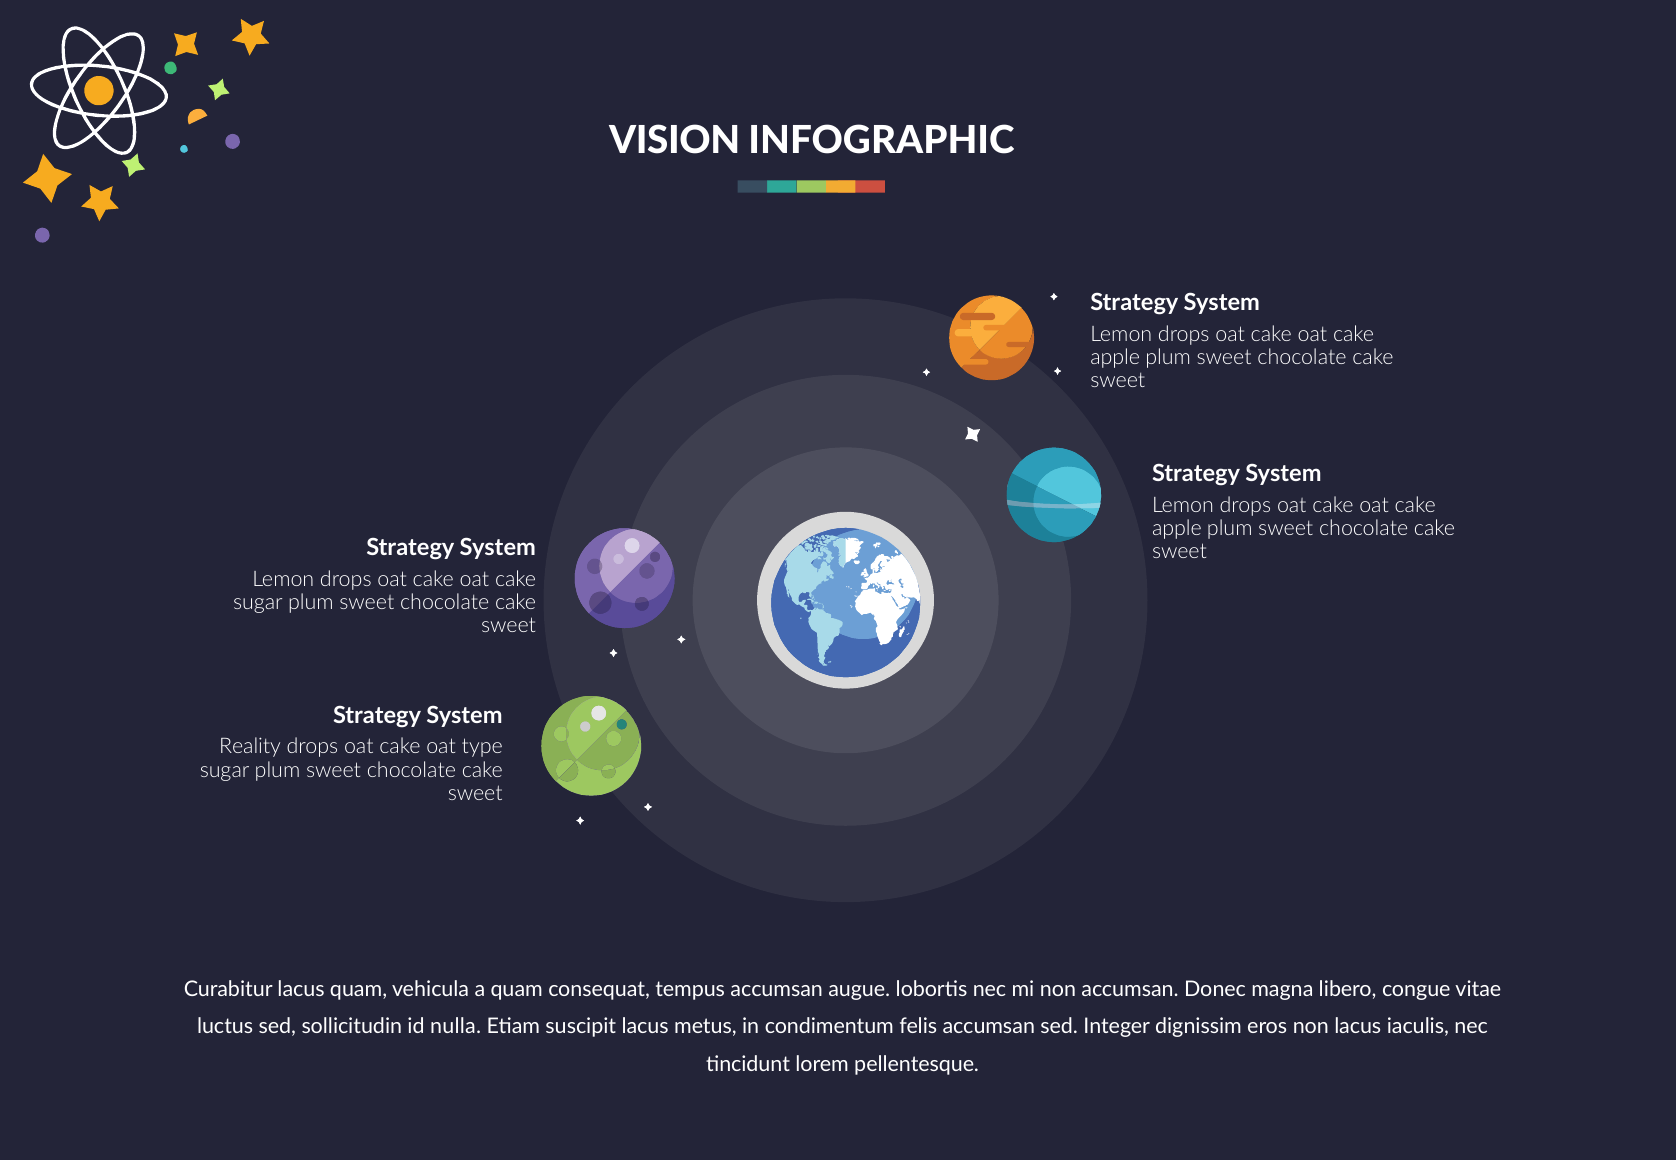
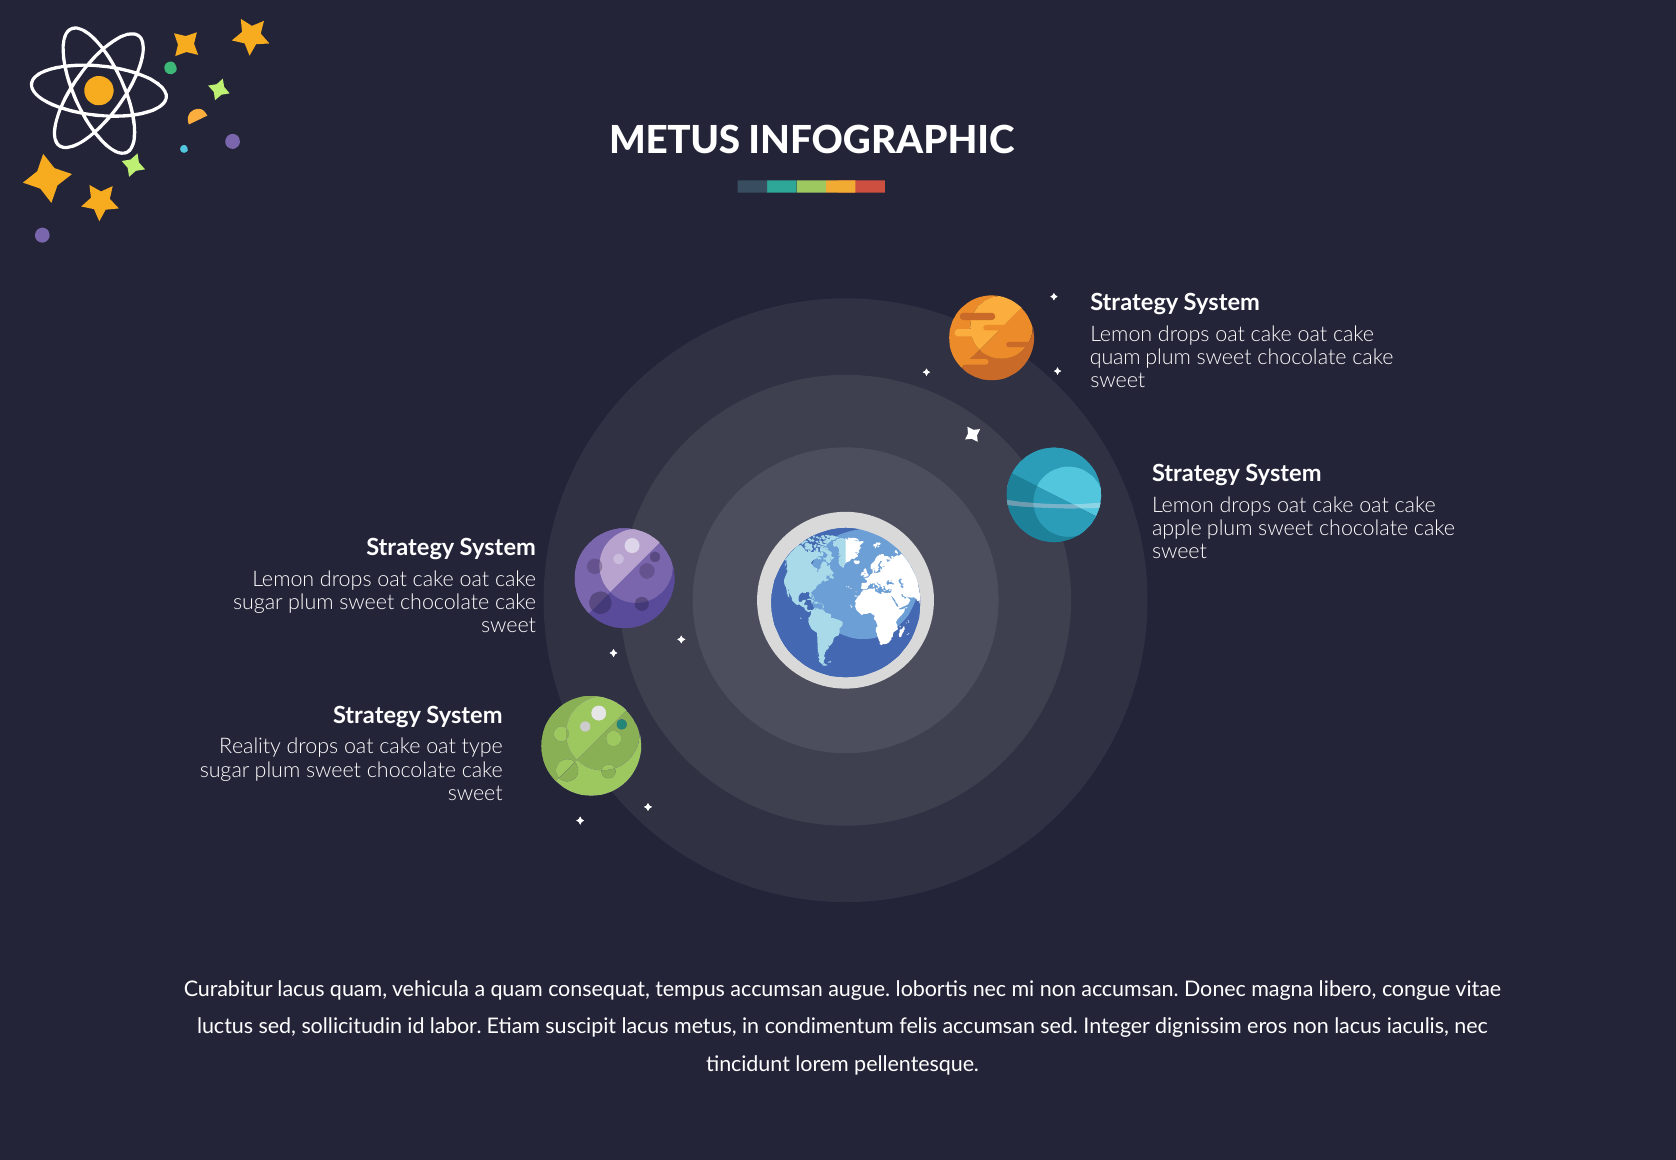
VISION: VISION -> METUS (675, 141)
apple: apple -> quam (1115, 358)
nulla: nulla -> labor (456, 1027)
